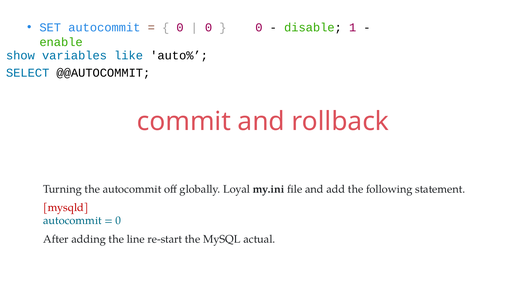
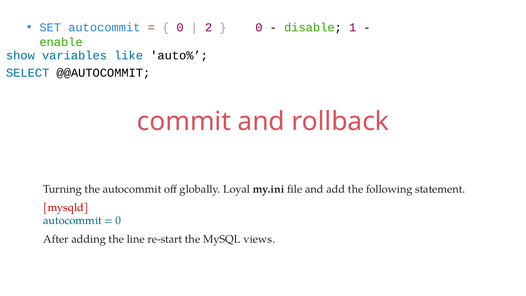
0: 0 -> 2 (209, 28)
actual: actual -> views (259, 239)
